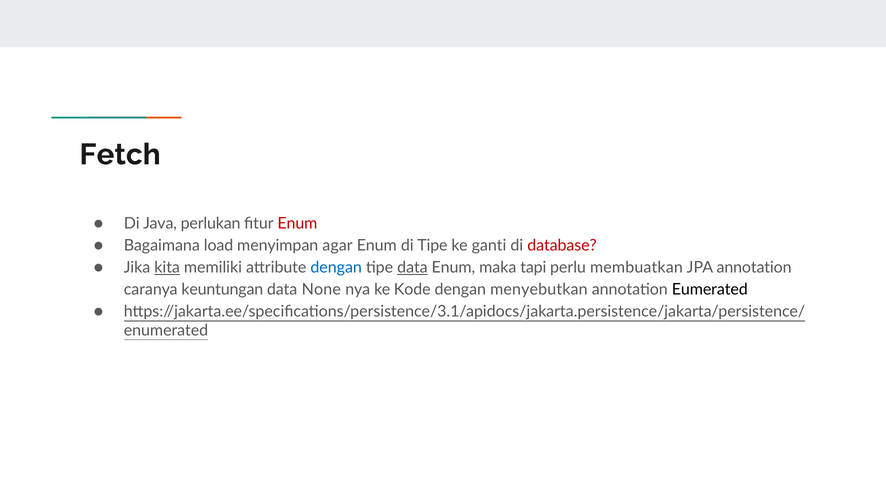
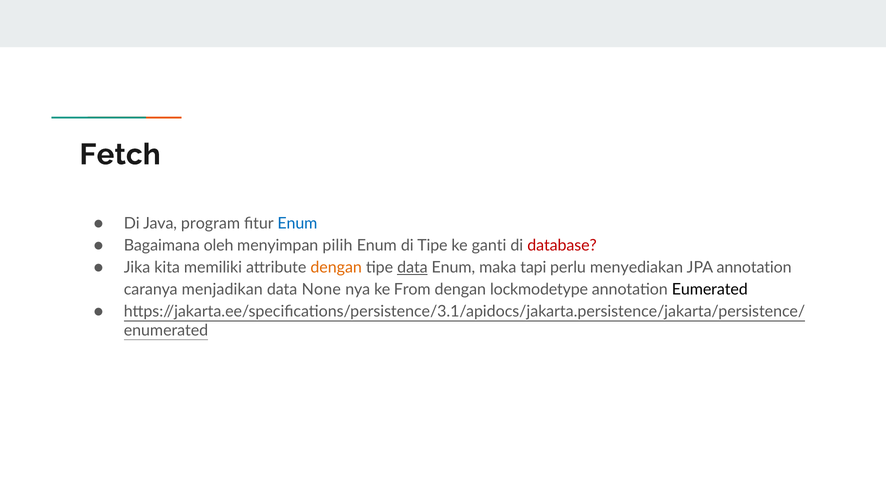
perlukan: perlukan -> program (211, 224)
Enum colour: red -> blue (297, 224)
load: load -> oleh (219, 246)
agar: agar -> pilih (337, 246)
kita underline: present -> none (167, 268)
dengan colour: blue -> orange (336, 268)
membuatkan: membuatkan -> menyediakan (637, 268)
keuntungan: keuntungan -> menjadikan (222, 290)
Kode: Kode -> From (412, 290)
menyebutkan: menyebutkan -> lockmodetype (539, 290)
